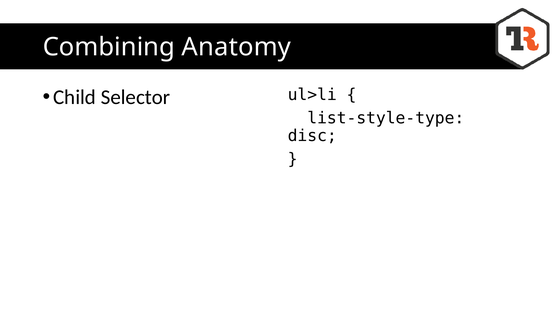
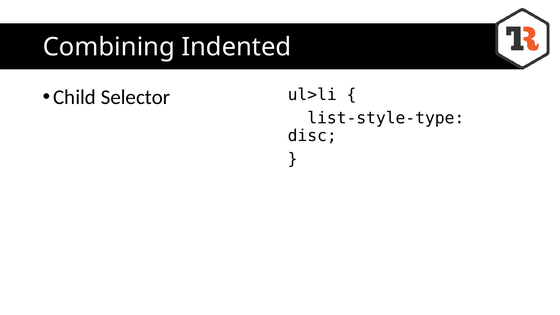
Anatomy: Anatomy -> Indented (236, 47)
